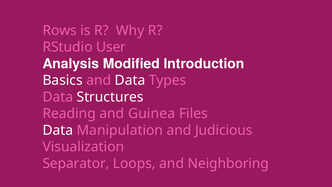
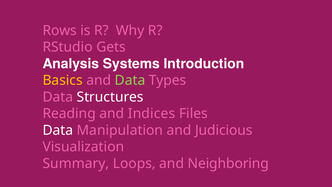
User: User -> Gets (111, 47)
Modified: Modified -> Systems (131, 64)
Basics colour: white -> yellow (63, 80)
Data colour: white -> light green (130, 80)
Guinea: Guinea -> Indices (152, 113)
Separator: Separator -> Summary (76, 163)
